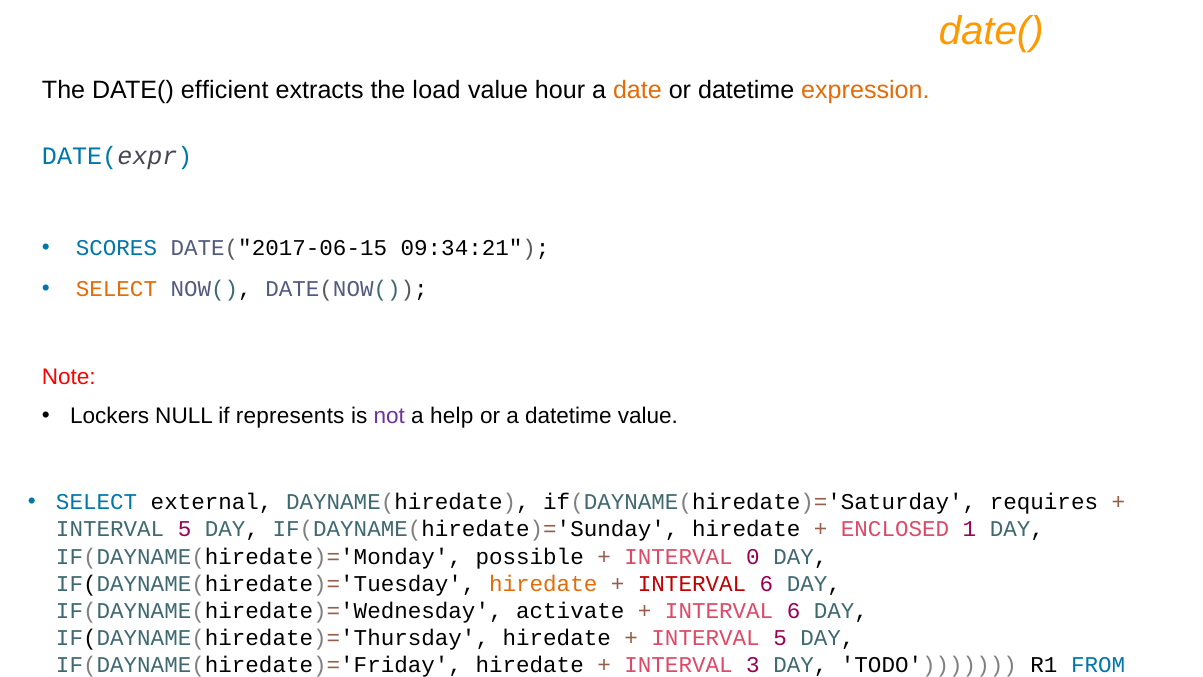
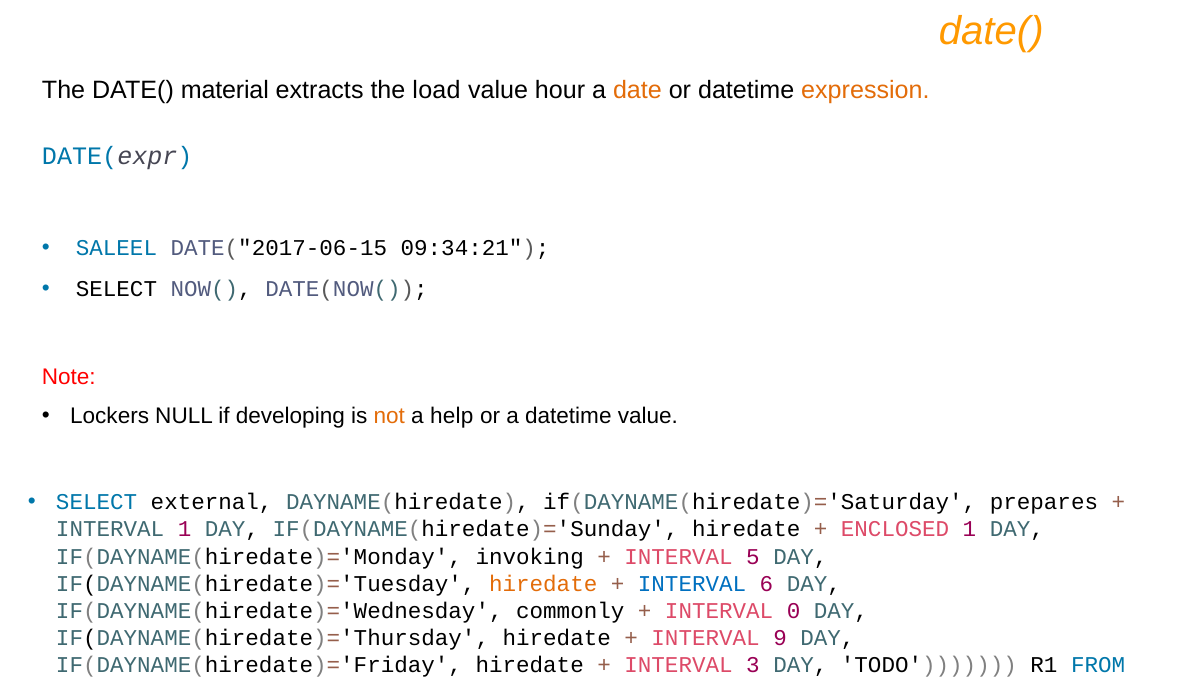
efficient: efficient -> material (225, 91)
SCORES: SCORES -> SALEEL (116, 248)
SELECT colour: orange -> black (116, 289)
represents: represents -> developing (290, 416)
not colour: purple -> orange (389, 416)
requires: requires -> prepares (1044, 502)
5: 5 -> 1 (185, 529)
possible: possible -> invoking (530, 556)
0: 0 -> 5 (753, 556)
INTERVAL colour: red -> blue (692, 583)
activate: activate -> commonly (570, 610)
6: 6 -> 0 (794, 610)
5: 5 -> 9 (780, 638)
